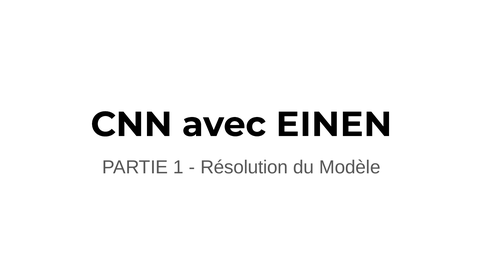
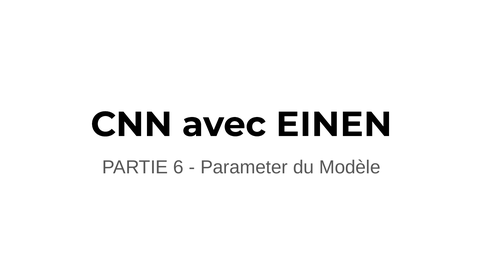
1: 1 -> 6 (178, 167)
Résolution: Résolution -> Parameter (244, 167)
